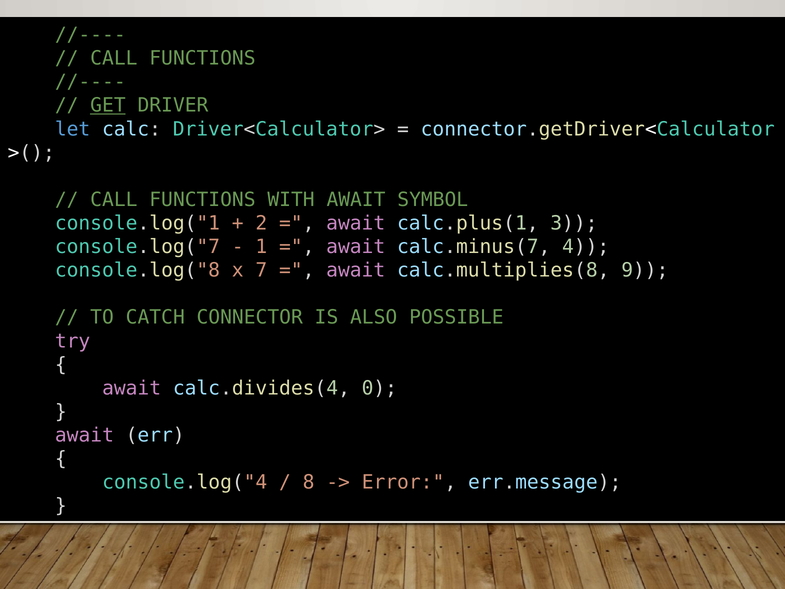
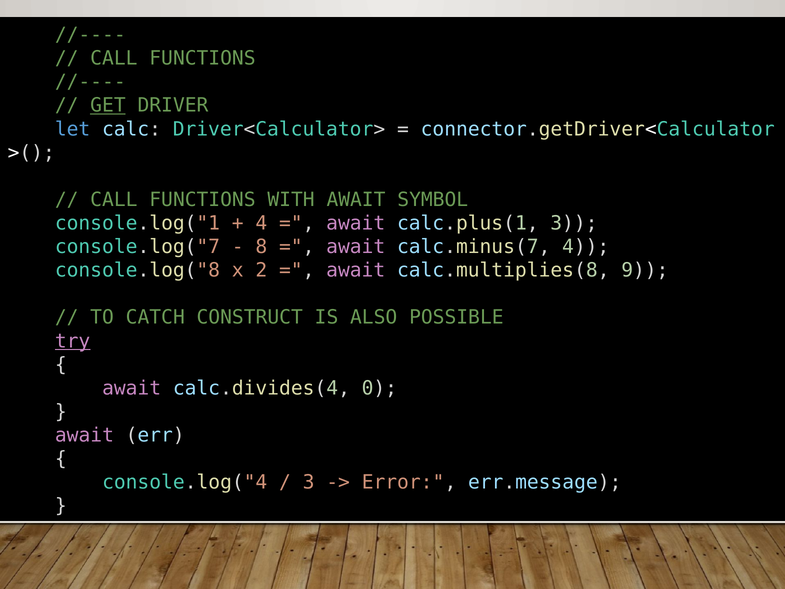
2: 2 -> 4 (261, 223)
1: 1 -> 8 (261, 247)
7: 7 -> 2 (261, 270)
CONNECTOR: CONNECTOR -> CONSTRUCT (250, 317)
try underline: none -> present (73, 341)
8: 8 -> 3 (309, 482)
